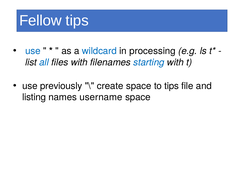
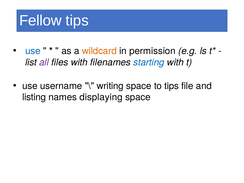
wildcard colour: blue -> orange (99, 51)
processing: processing -> permission (152, 51)
all colour: blue -> purple (44, 62)
previously: previously -> username (61, 86)
create: create -> writing (110, 86)
username: username -> displaying (101, 97)
